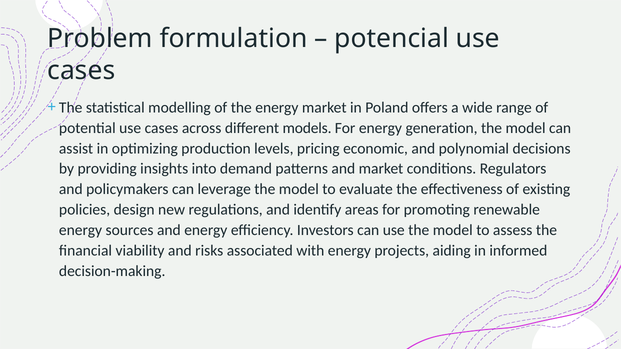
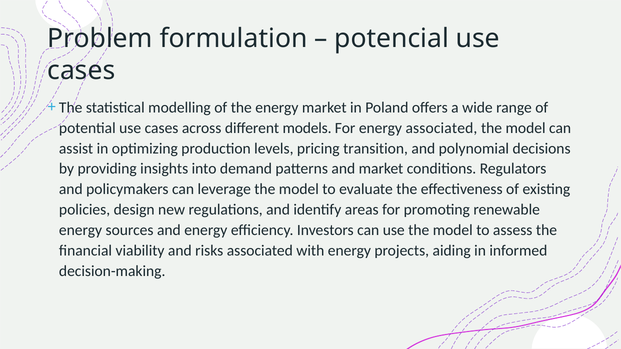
energy generation: generation -> associated (441, 128)
economic: economic -> transition (376, 149)
